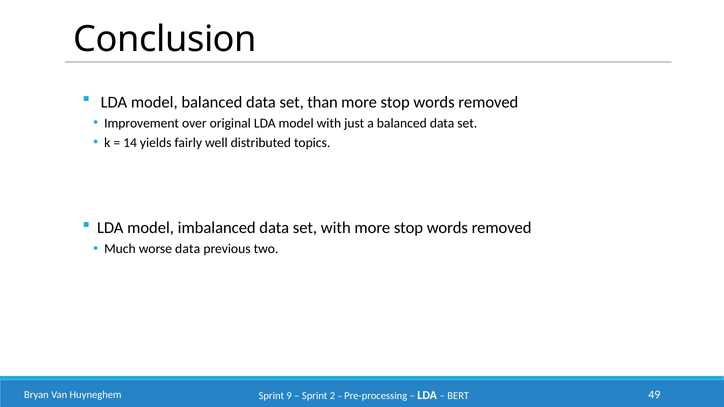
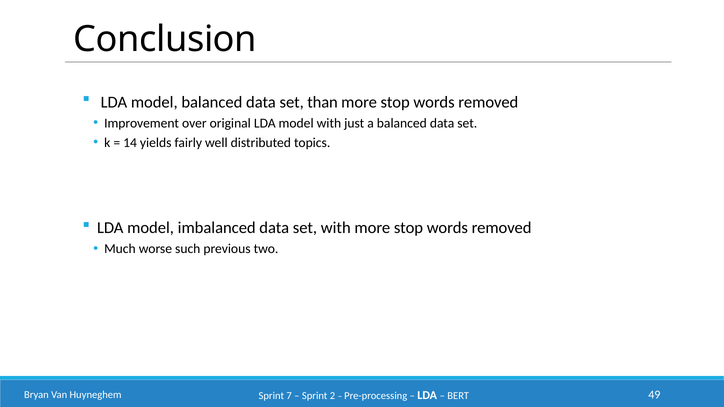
worse data: data -> such (188, 249)
9: 9 -> 7 (289, 396)
